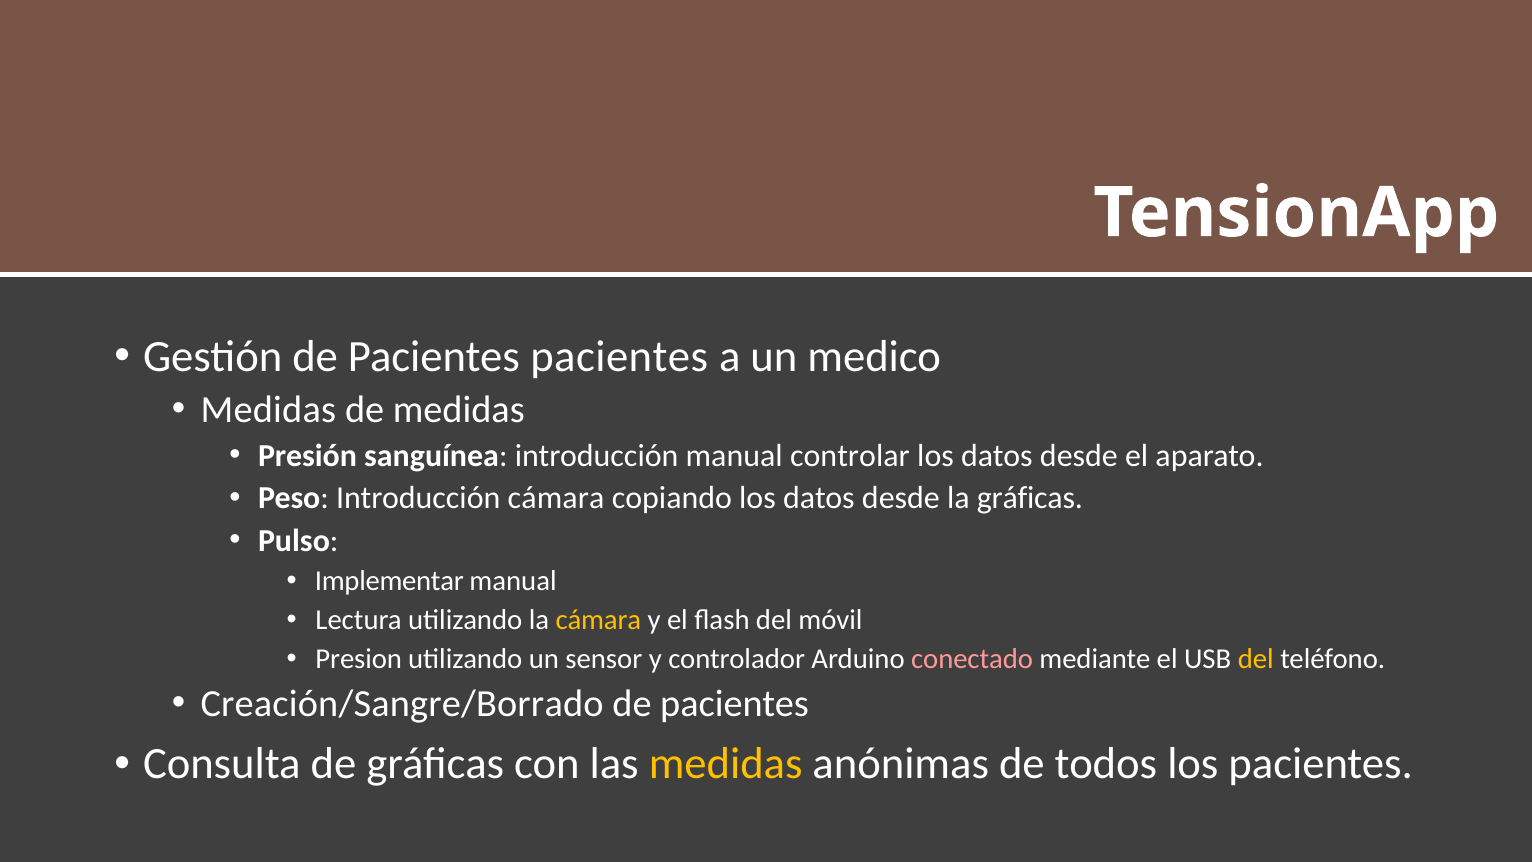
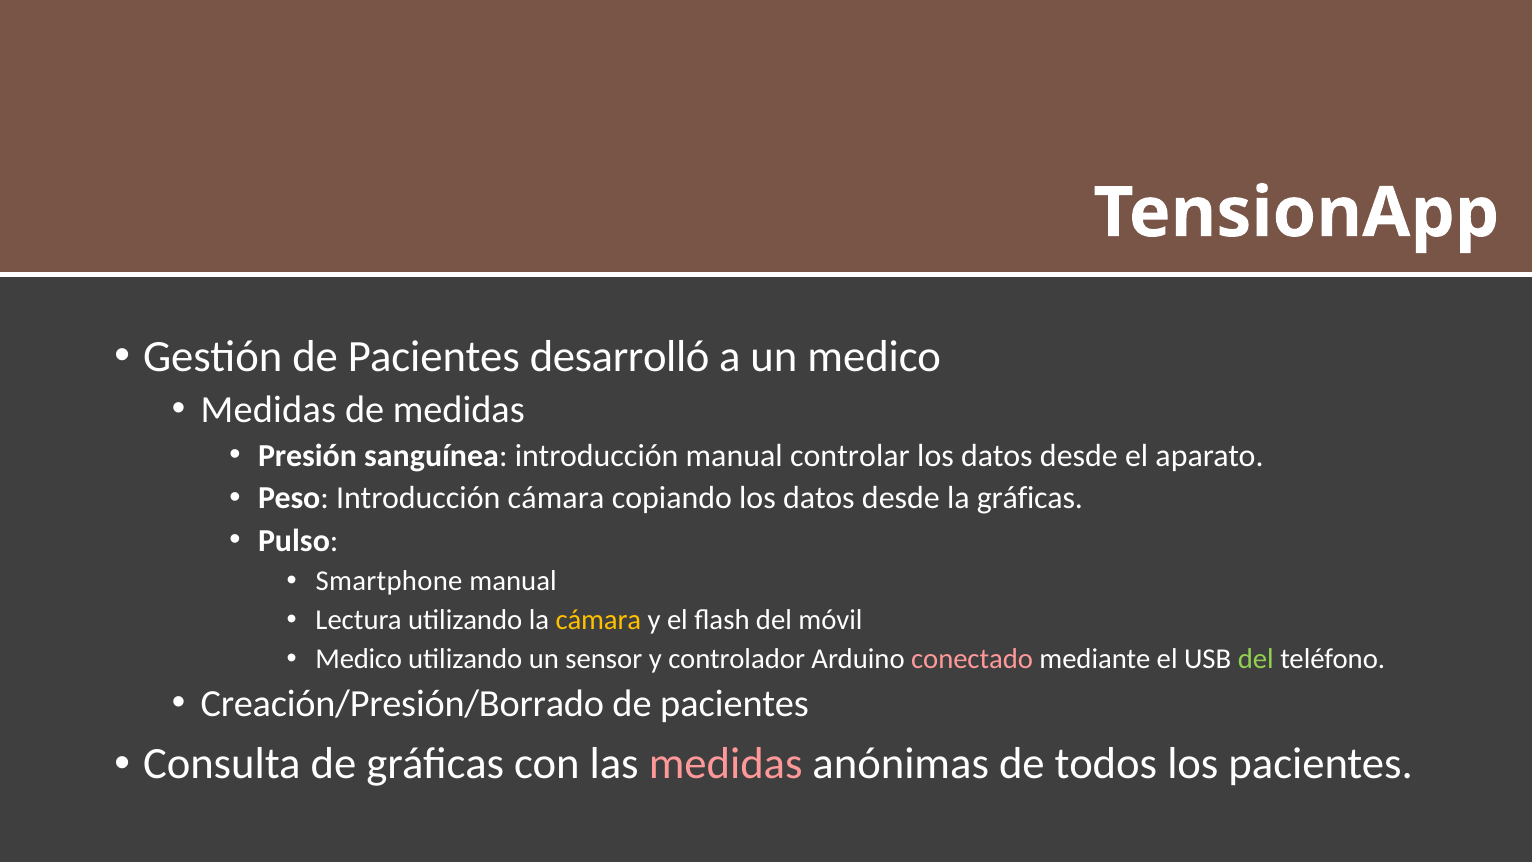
Pacientes pacientes: pacientes -> desarrolló (620, 357)
Implementar: Implementar -> Smartphone (389, 581)
Presion: Presion -> Medico (359, 659)
del colour: yellow -> light green (1256, 659)
Creación/Sangre/Borrado: Creación/Sangre/Borrado -> Creación/Presión/Borrado (402, 703)
medidas colour: yellow -> pink (726, 764)
